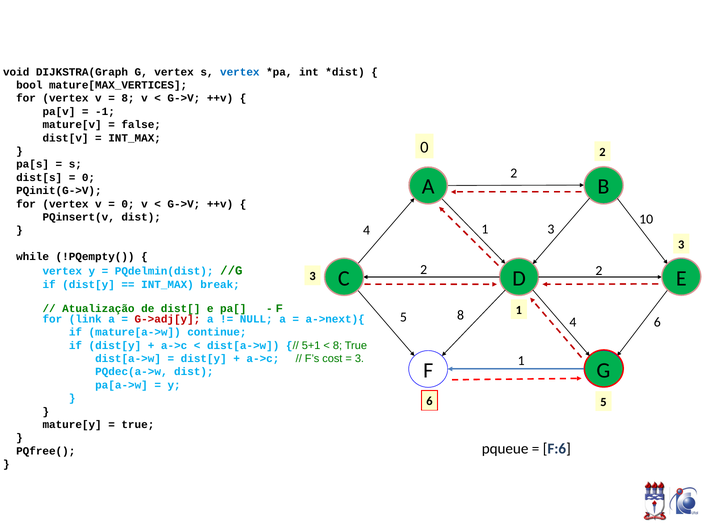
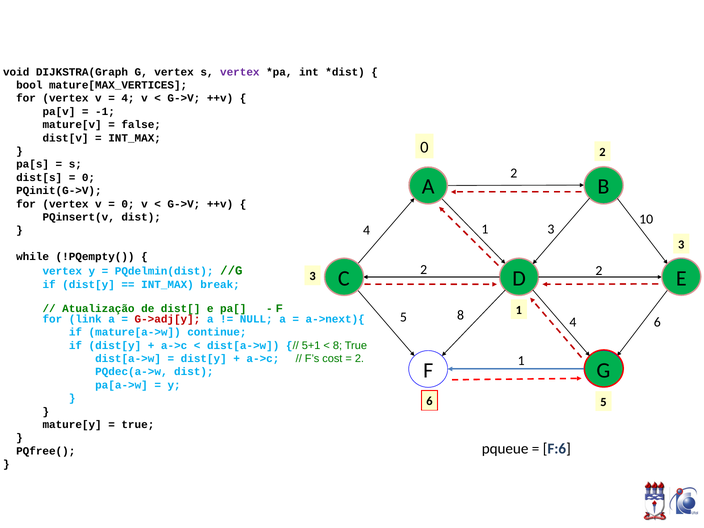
vertex colour: blue -> purple (240, 72)
8: 8 -> 4 (128, 98)
3: 3 -> 2 (359, 359)
